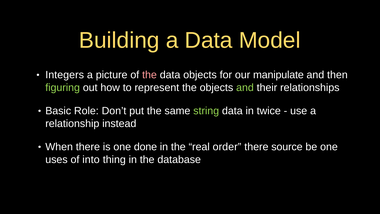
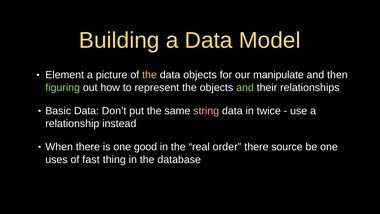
Integers: Integers -> Element (65, 75)
the colour: pink -> yellow (150, 75)
Basic Role: Role -> Data (86, 111)
string colour: light green -> pink (206, 111)
done: done -> good (145, 147)
into: into -> fast (91, 159)
